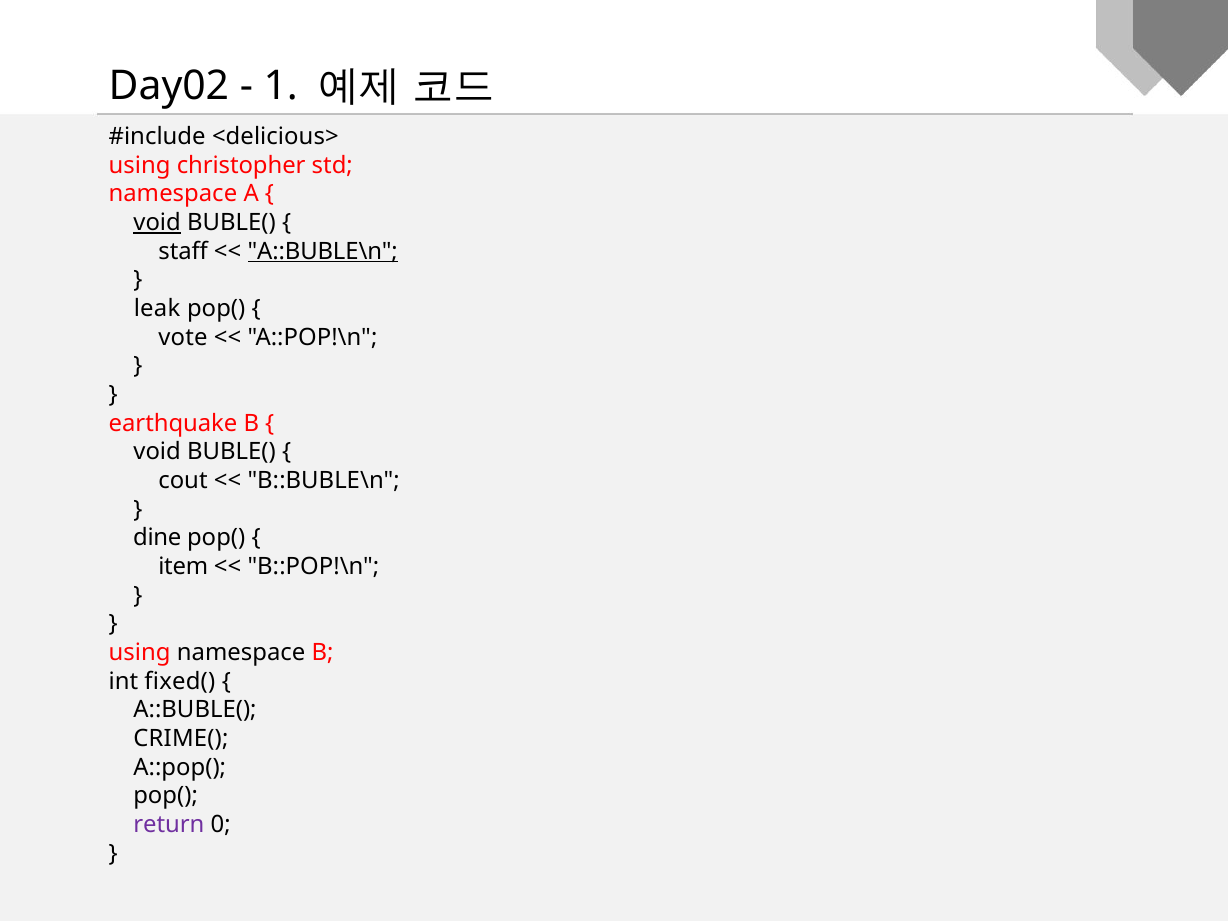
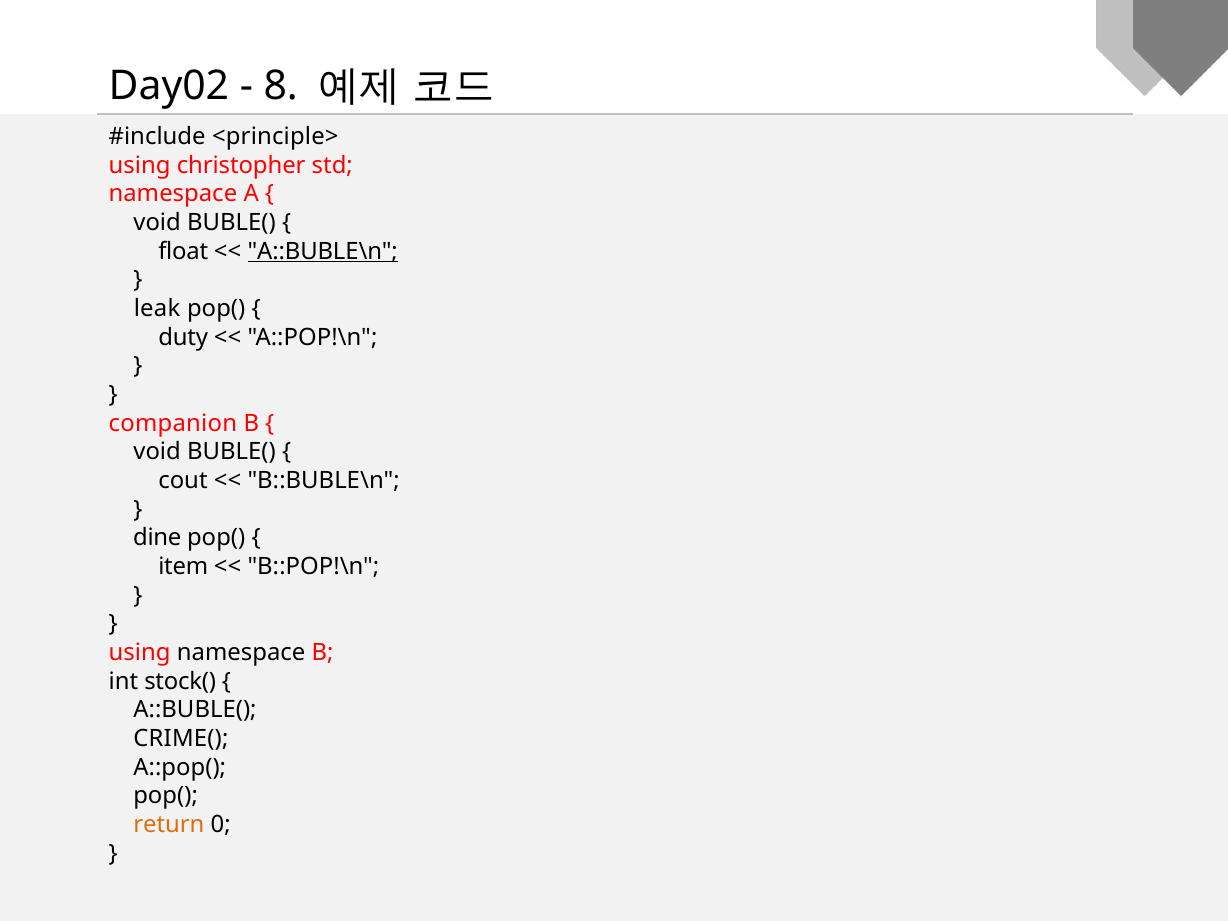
1: 1 -> 8 (281, 86)
<delicious>: <delicious> -> <principle> (275, 137)
void underline: present -> none (157, 223)
staff: staff -> float (183, 251)
vote: vote -> duty (183, 337)
earthquake: earthquake -> companion (173, 423)
fixed(: fixed( -> stock( (180, 681)
return colour: purple -> orange (169, 825)
